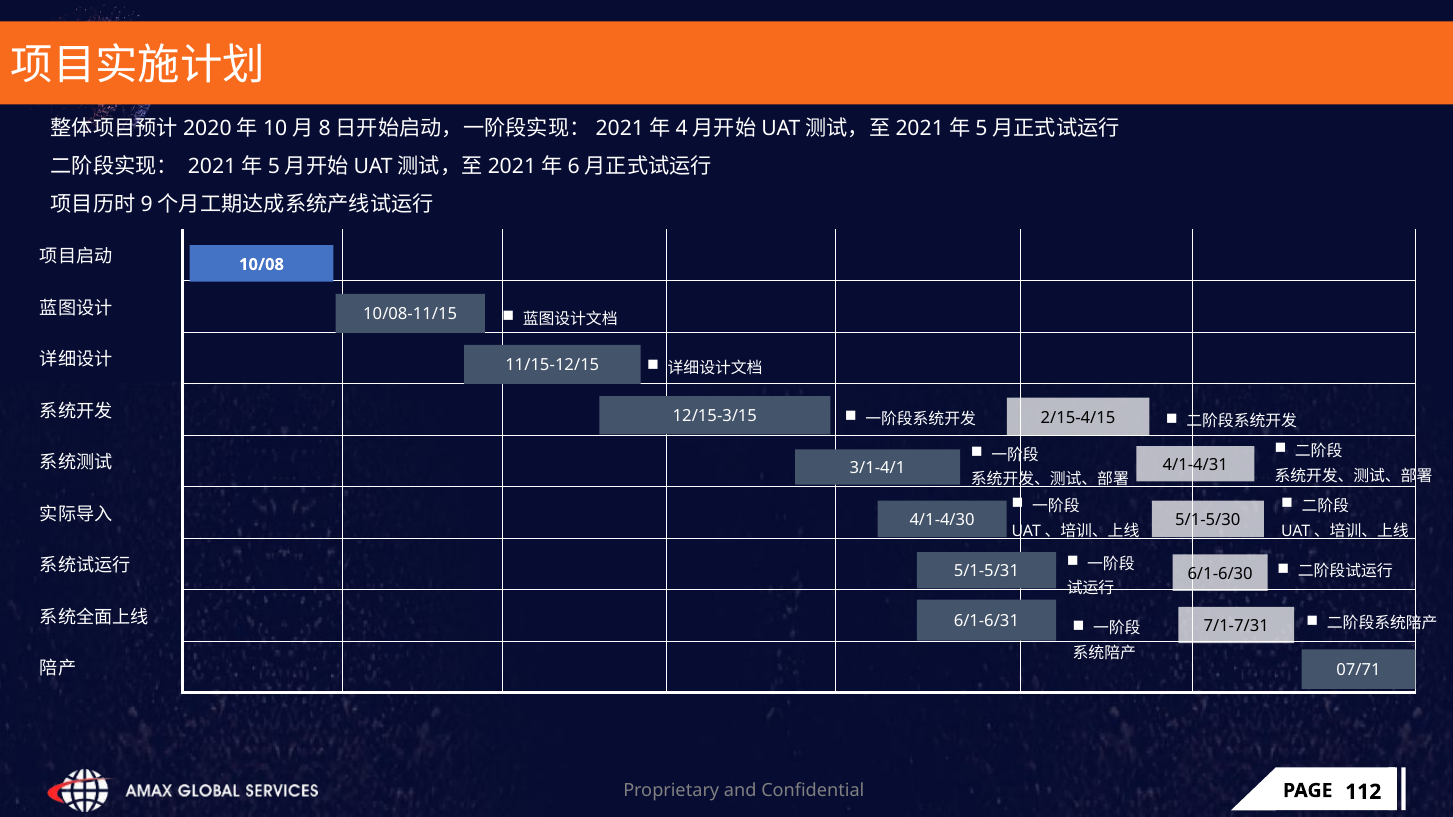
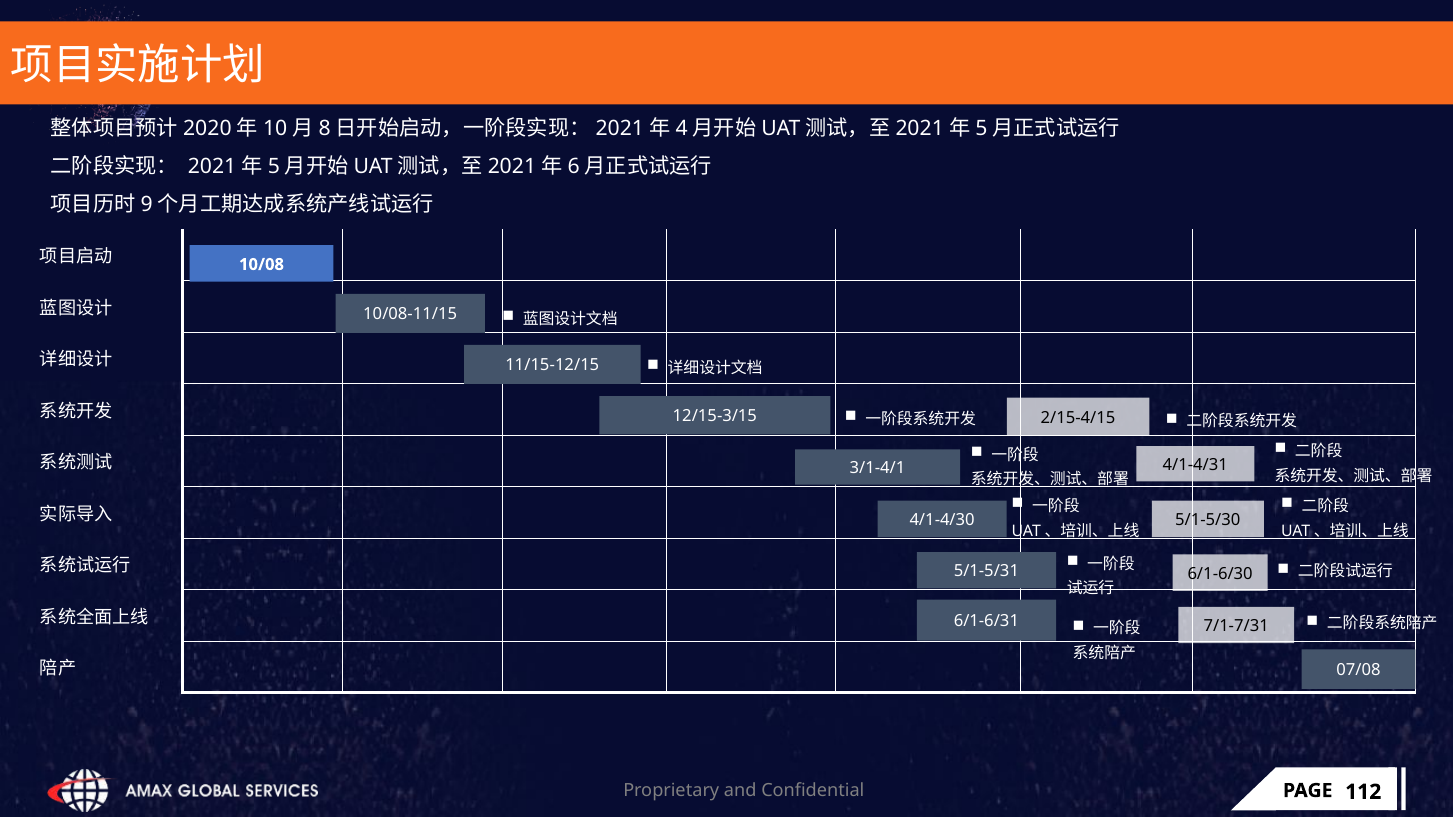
07/71: 07/71 -> 07/08 (1358, 670)
